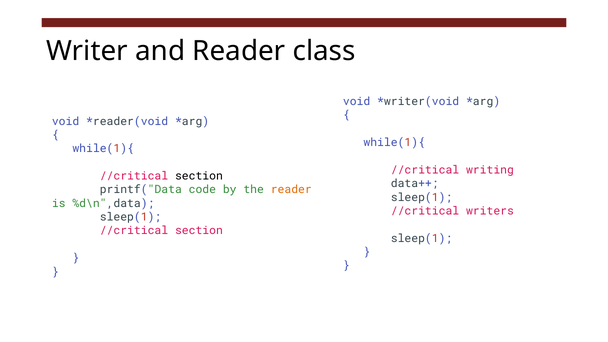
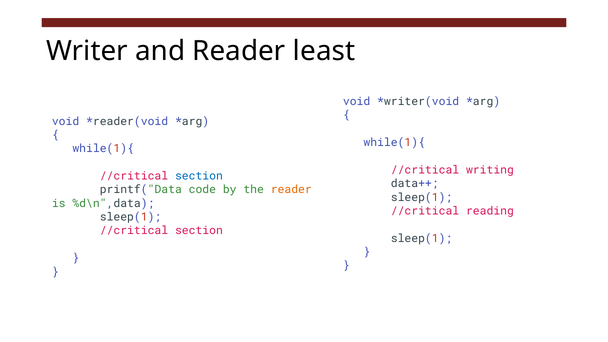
class: class -> least (324, 51)
section colour: black -> blue (199, 176)
writers: writers -> reading (490, 211)
